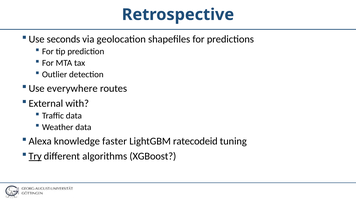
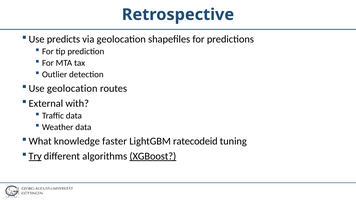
seconds: seconds -> predicts (63, 39)
Use everywhere: everywhere -> geolocation (72, 89)
Alexa: Alexa -> What (40, 141)
XGBoost underline: none -> present (153, 156)
